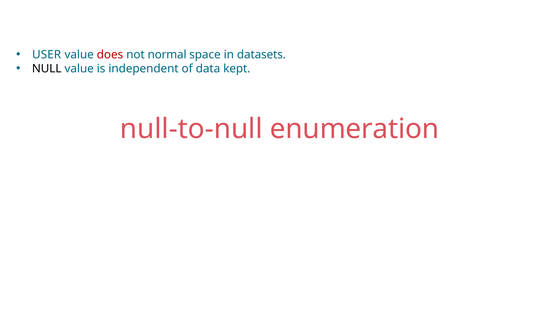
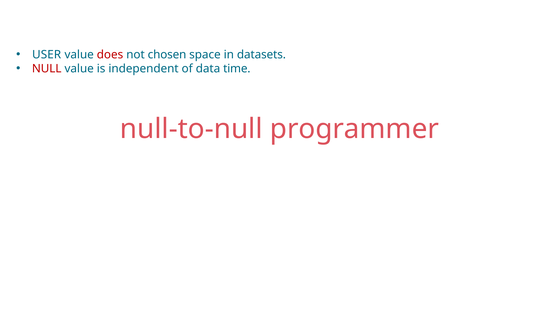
normal: normal -> chosen (167, 55)
NULL colour: black -> red (47, 69)
kept: kept -> time (237, 69)
enumeration: enumeration -> programmer (354, 129)
